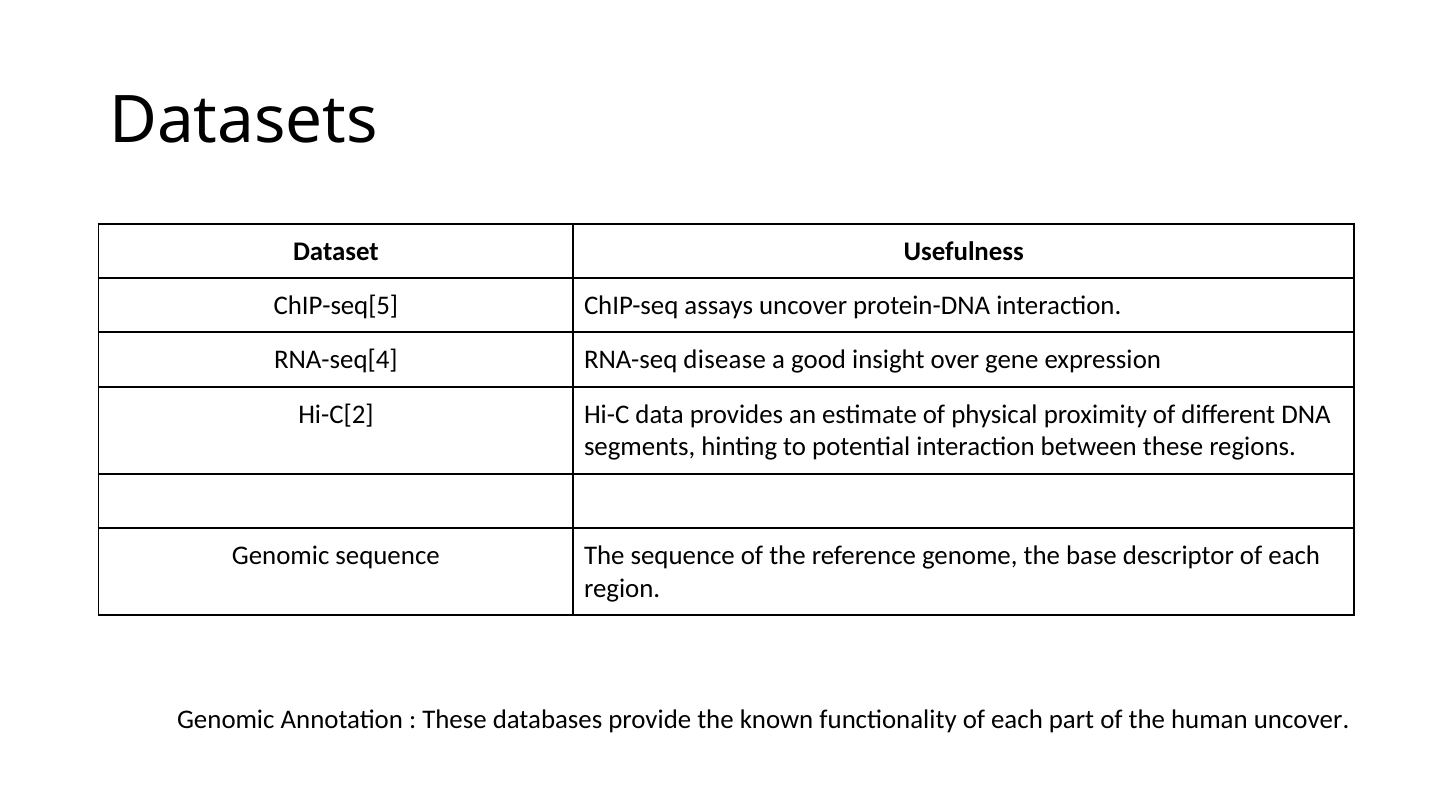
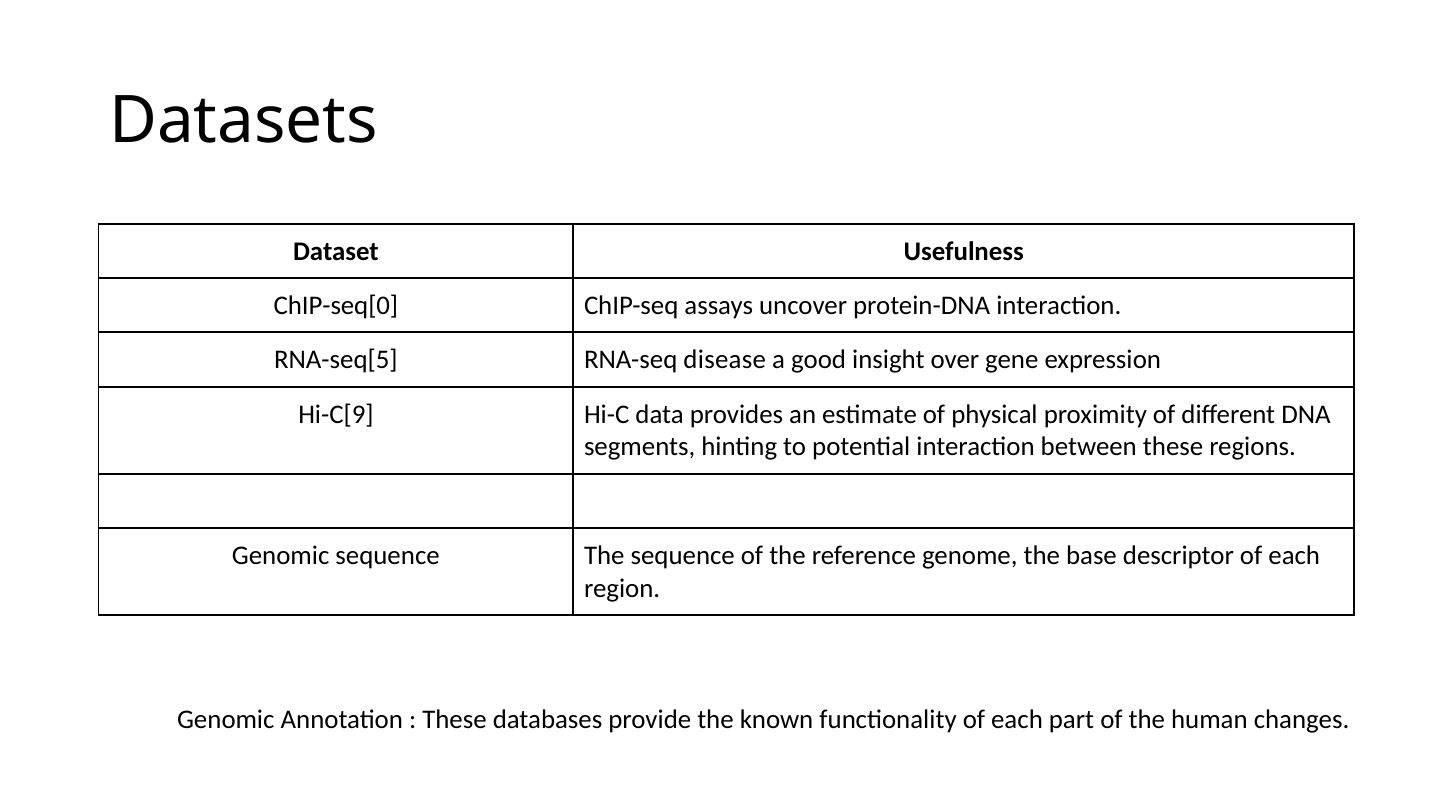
ChIP-seq[5: ChIP-seq[5 -> ChIP-seq[0 (336, 306)
RNA-seq[4: RNA-seq[4 -> RNA-seq[5 (336, 360)
Hi-C[2: Hi-C[2 -> Hi-C[9 (336, 414)
human uncover: uncover -> changes (1302, 720)
